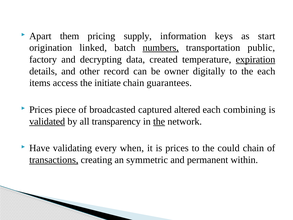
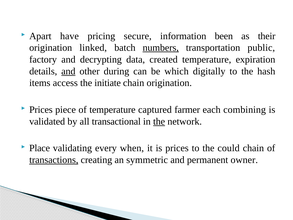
them: them -> have (69, 36)
supply: supply -> secure (138, 36)
keys: keys -> been (224, 36)
start: start -> their (267, 36)
expiration underline: present -> none (255, 59)
and underline: none -> present (68, 71)
record: record -> during (116, 71)
owner: owner -> which (177, 71)
the each: each -> hash (266, 71)
chain guarantees: guarantees -> origination (169, 83)
of broadcasted: broadcasted -> temperature (112, 110)
altered: altered -> farmer (187, 110)
validated underline: present -> none (47, 121)
transparency: transparency -> transactional (116, 121)
Have: Have -> Place (40, 148)
within: within -> owner (244, 160)
